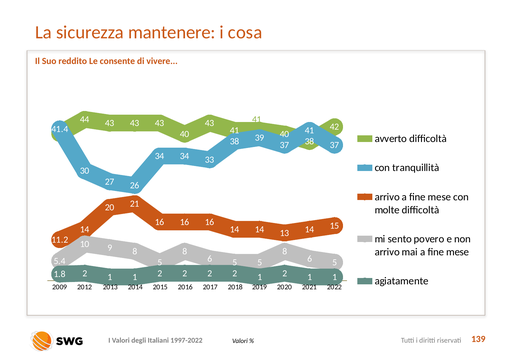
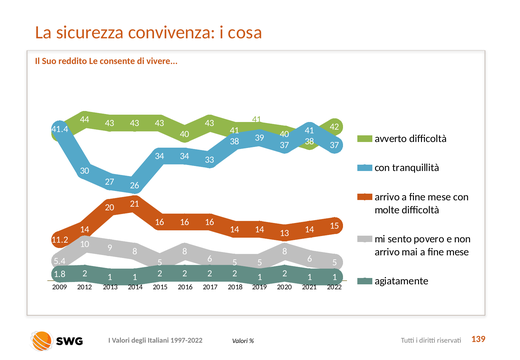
mantenere: mantenere -> convivenza (172, 32)
